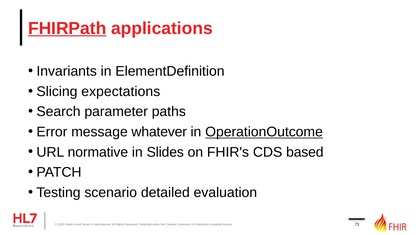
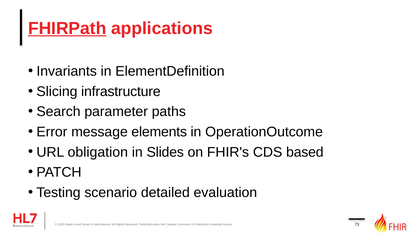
expectations: expectations -> infrastructure (121, 92)
whatever: whatever -> elements (159, 132)
OperationOutcome underline: present -> none (264, 132)
normative: normative -> obligation (98, 152)
